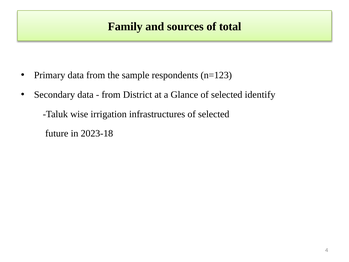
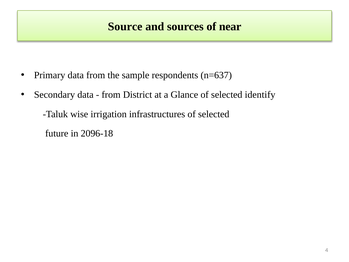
Family: Family -> Source (125, 26)
total: total -> near (230, 26)
n=123: n=123 -> n=637 (216, 75)
2023-18: 2023-18 -> 2096-18 (97, 133)
